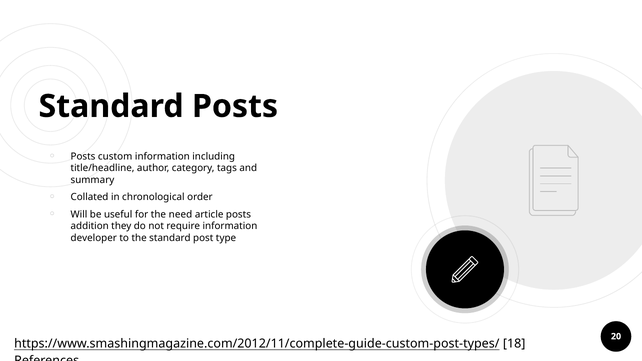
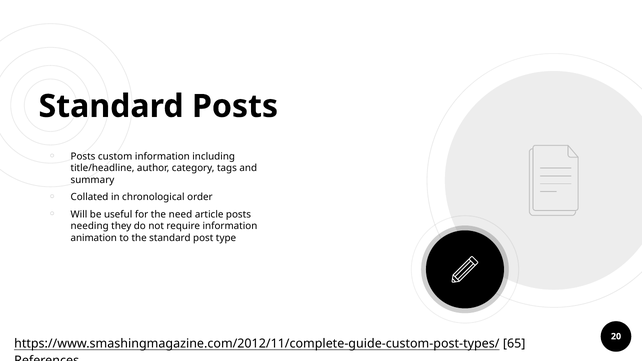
addition: addition -> needing (90, 226)
developer: developer -> animation (94, 238)
18: 18 -> 65 (514, 344)
